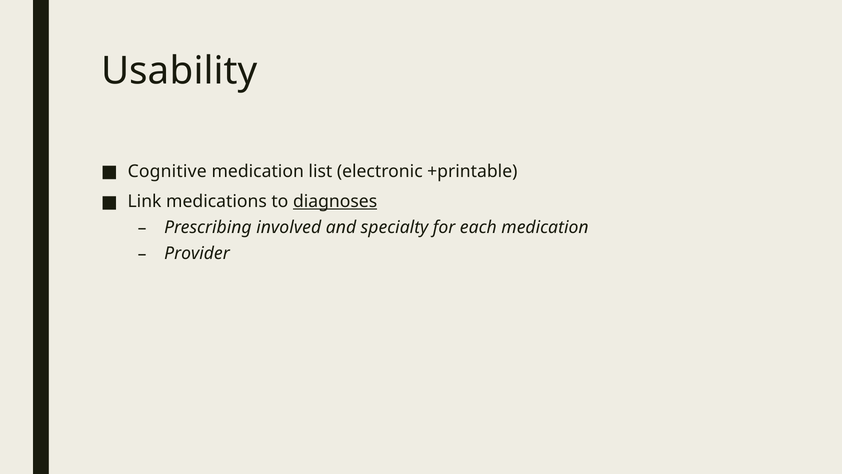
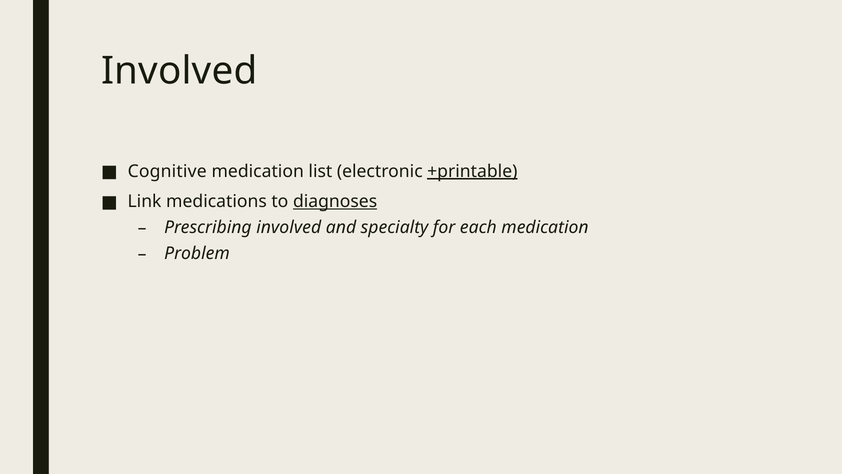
Usability: Usability -> Involved (179, 71)
+printable underline: none -> present (472, 171)
Provider: Provider -> Problem (197, 253)
